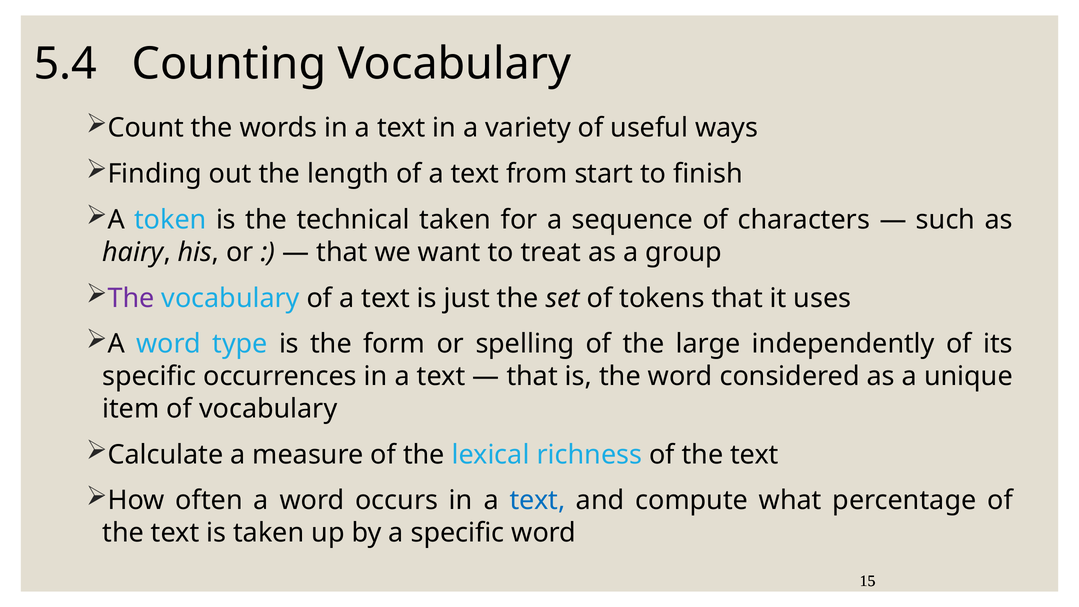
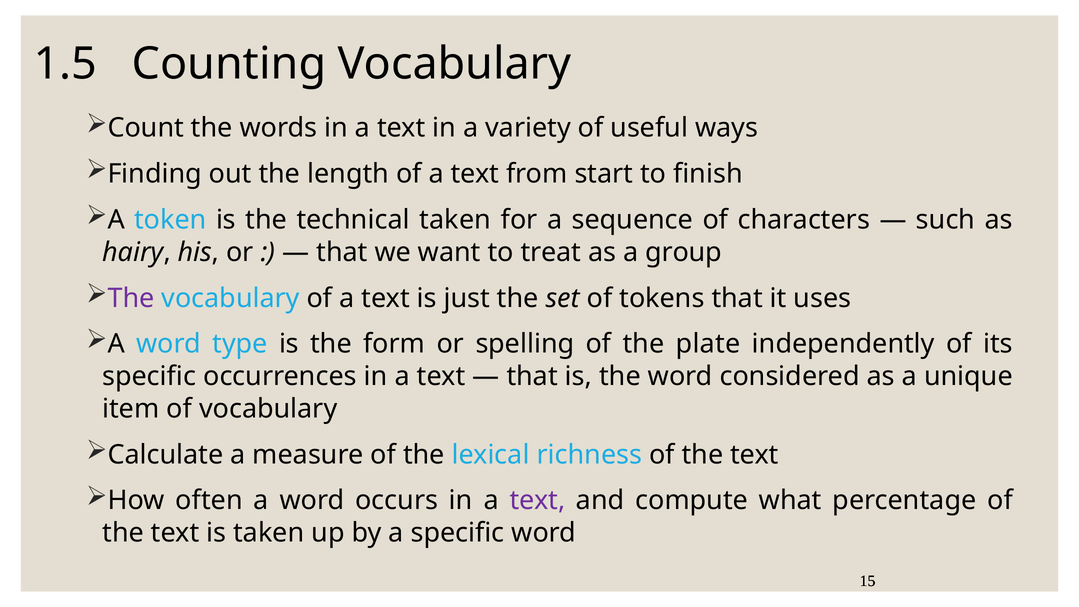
5.4: 5.4 -> 1.5 (65, 64)
large: large -> plate (708, 344)
text colour: blue -> purple (537, 500)
